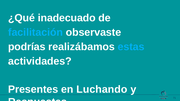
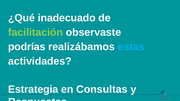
facilitación colour: light blue -> light green (35, 32)
Presentes: Presentes -> Estrategia (33, 90)
Luchando: Luchando -> Consultas (102, 90)
